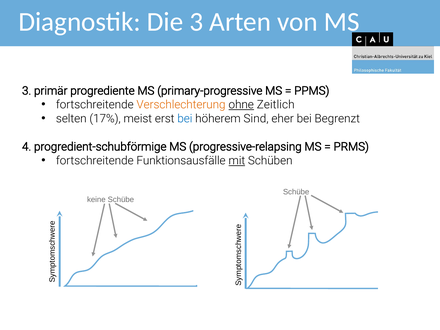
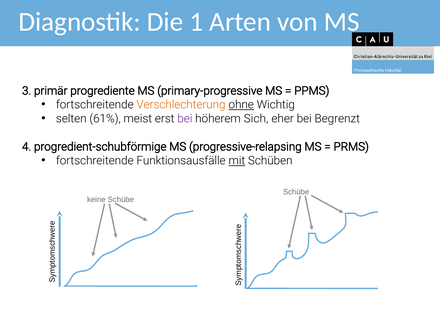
Die 3: 3 -> 1 (196, 22)
Zeitlich: Zeitlich -> Wichtig (276, 105)
17%: 17% -> 61% (105, 119)
bei colour: blue -> purple (185, 119)
Sind: Sind -> Sich (256, 119)
